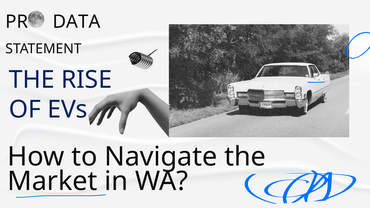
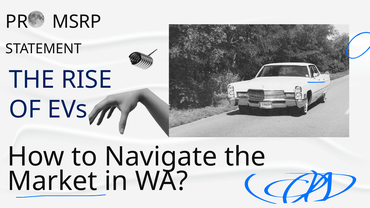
DATA: DATA -> MSRP (77, 22)
